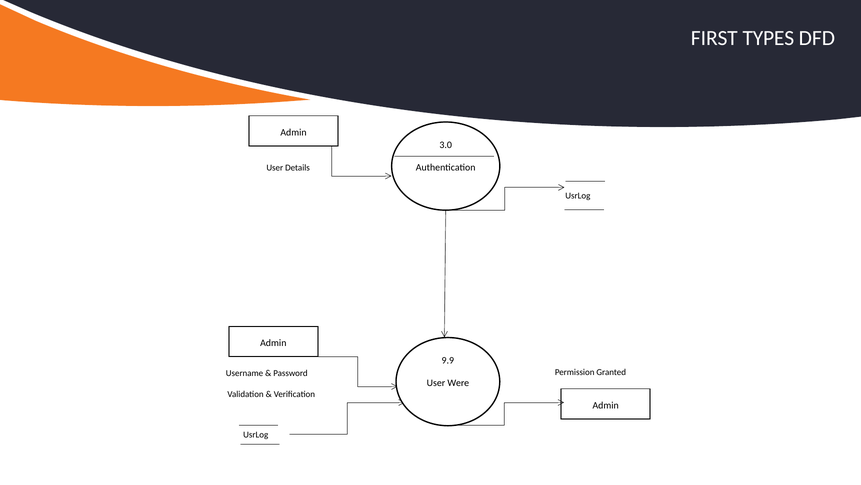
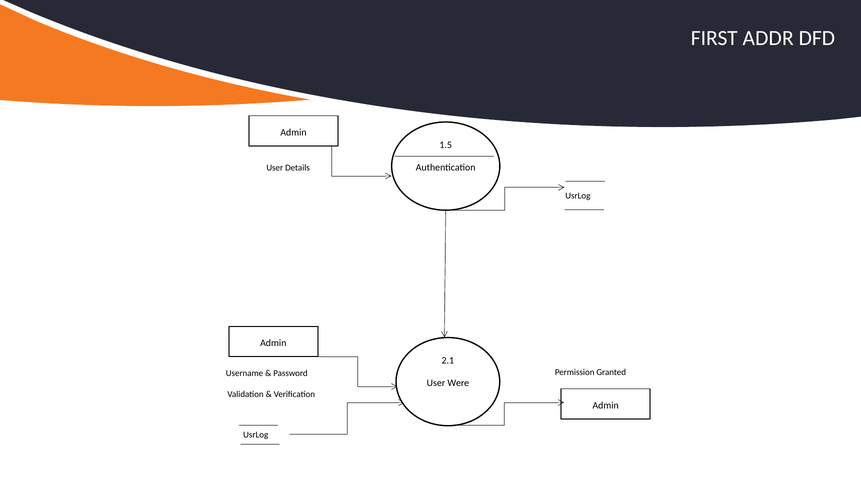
TYPES: TYPES -> ADDR (768, 38)
3.0: 3.0 -> 1.5 (446, 145)
9.9: 9.9 -> 2.1 (448, 360)
